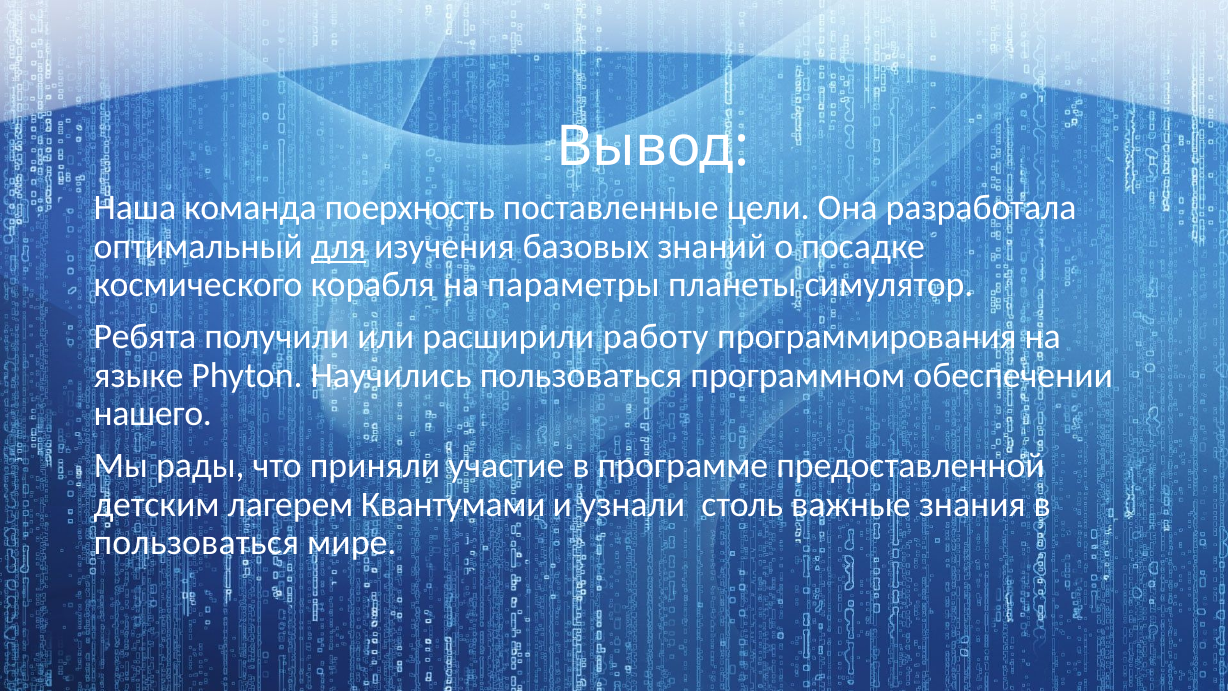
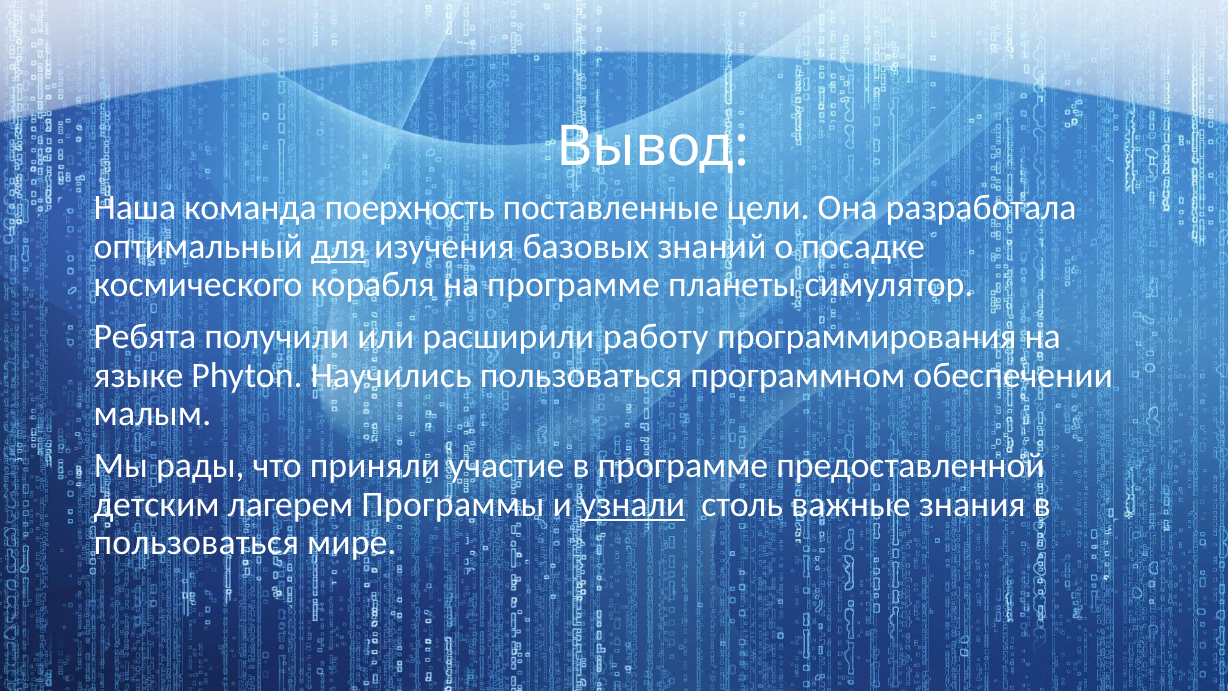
на параметры: параметры -> программе (574, 285)
нашего: нашего -> малым (153, 414)
Квантумами: Квантумами -> Программы (453, 504)
узнали underline: none -> present (633, 504)
